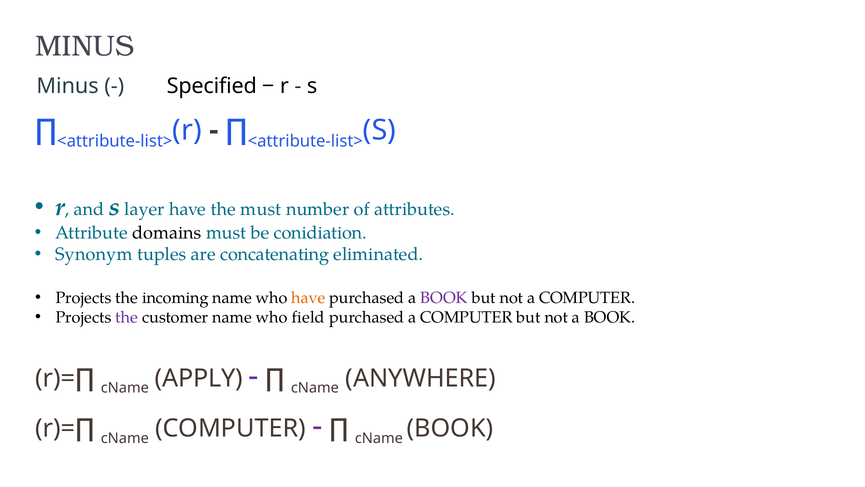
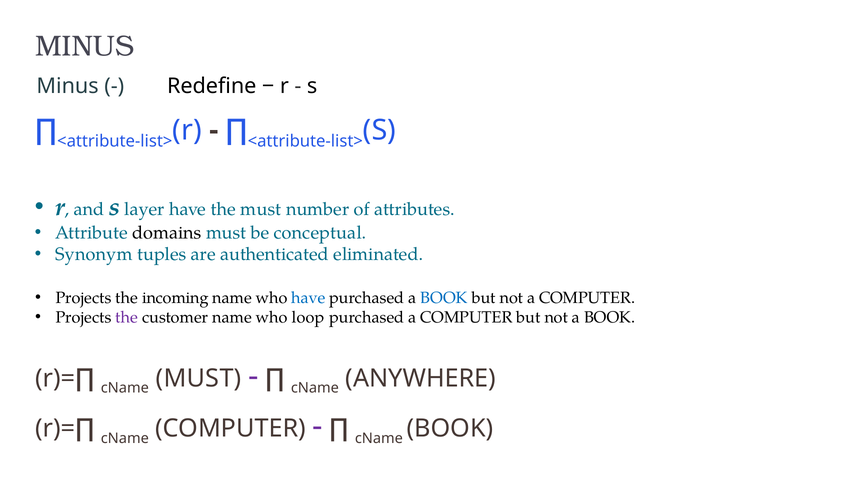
Specified: Specified -> Redefine (212, 86)
conidiation: conidiation -> conceptual (320, 232)
concatenating: concatenating -> authenticated (275, 254)
have colour: orange -> blue (308, 298)
BOOK colour: purple -> blue (444, 298)
field: field -> loop (308, 317)
cName APPLY: APPLY -> MUST (199, 378)
